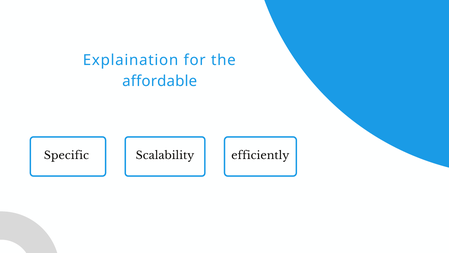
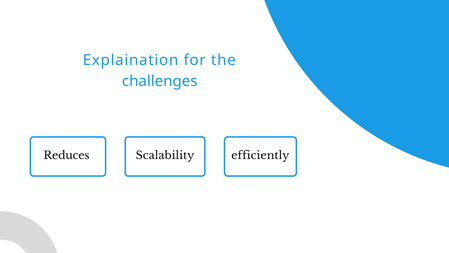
affordable: affordable -> challenges (160, 81)
Specific: Specific -> Reduces (67, 155)
